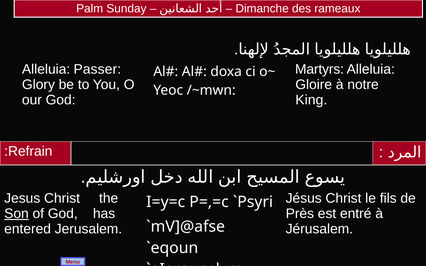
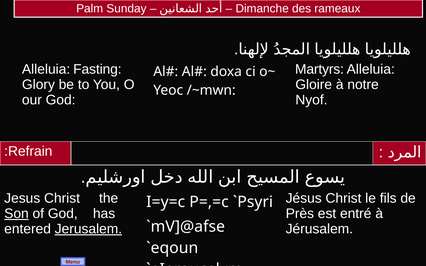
Passer: Passer -> Fasting (97, 69)
King: King -> Nyof (311, 100)
Jerusalem underline: none -> present (88, 229)
